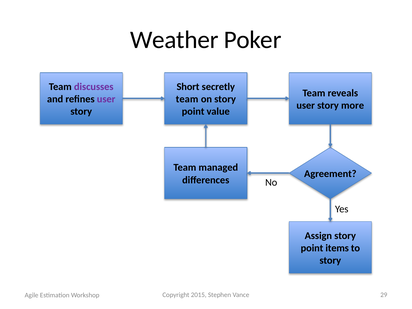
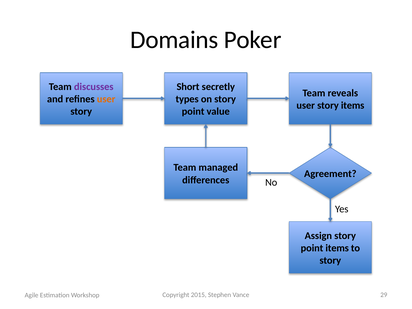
Weather: Weather -> Domains (174, 40)
user colour: purple -> orange (106, 99)
team: team -> types (187, 99)
story more: more -> items (353, 105)
